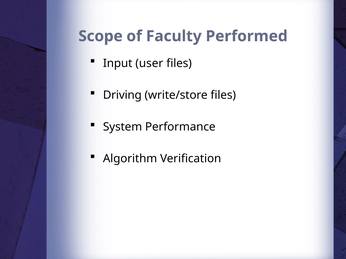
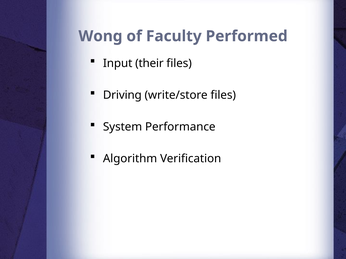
Scope: Scope -> Wong (100, 36)
user: user -> their (149, 63)
